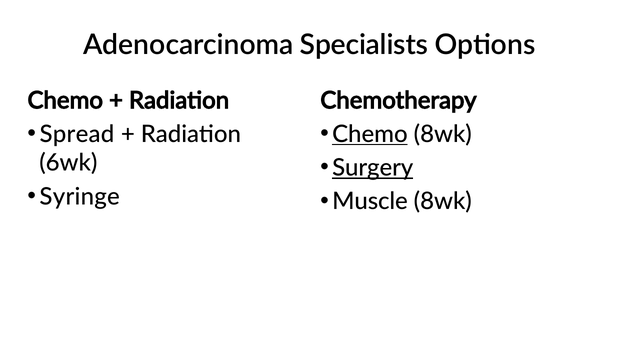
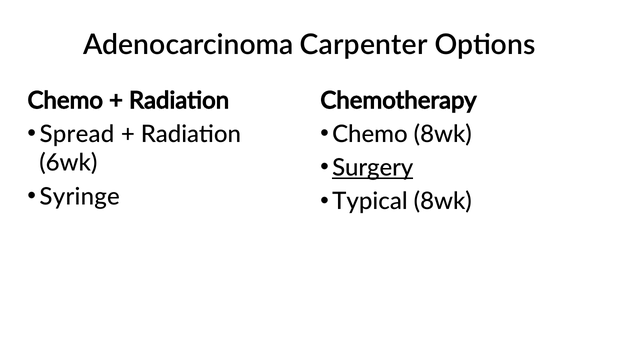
Specialists: Specialists -> Carpenter (364, 45)
Chemo underline: present -> none (370, 134)
Muscle: Muscle -> Typical (370, 201)
